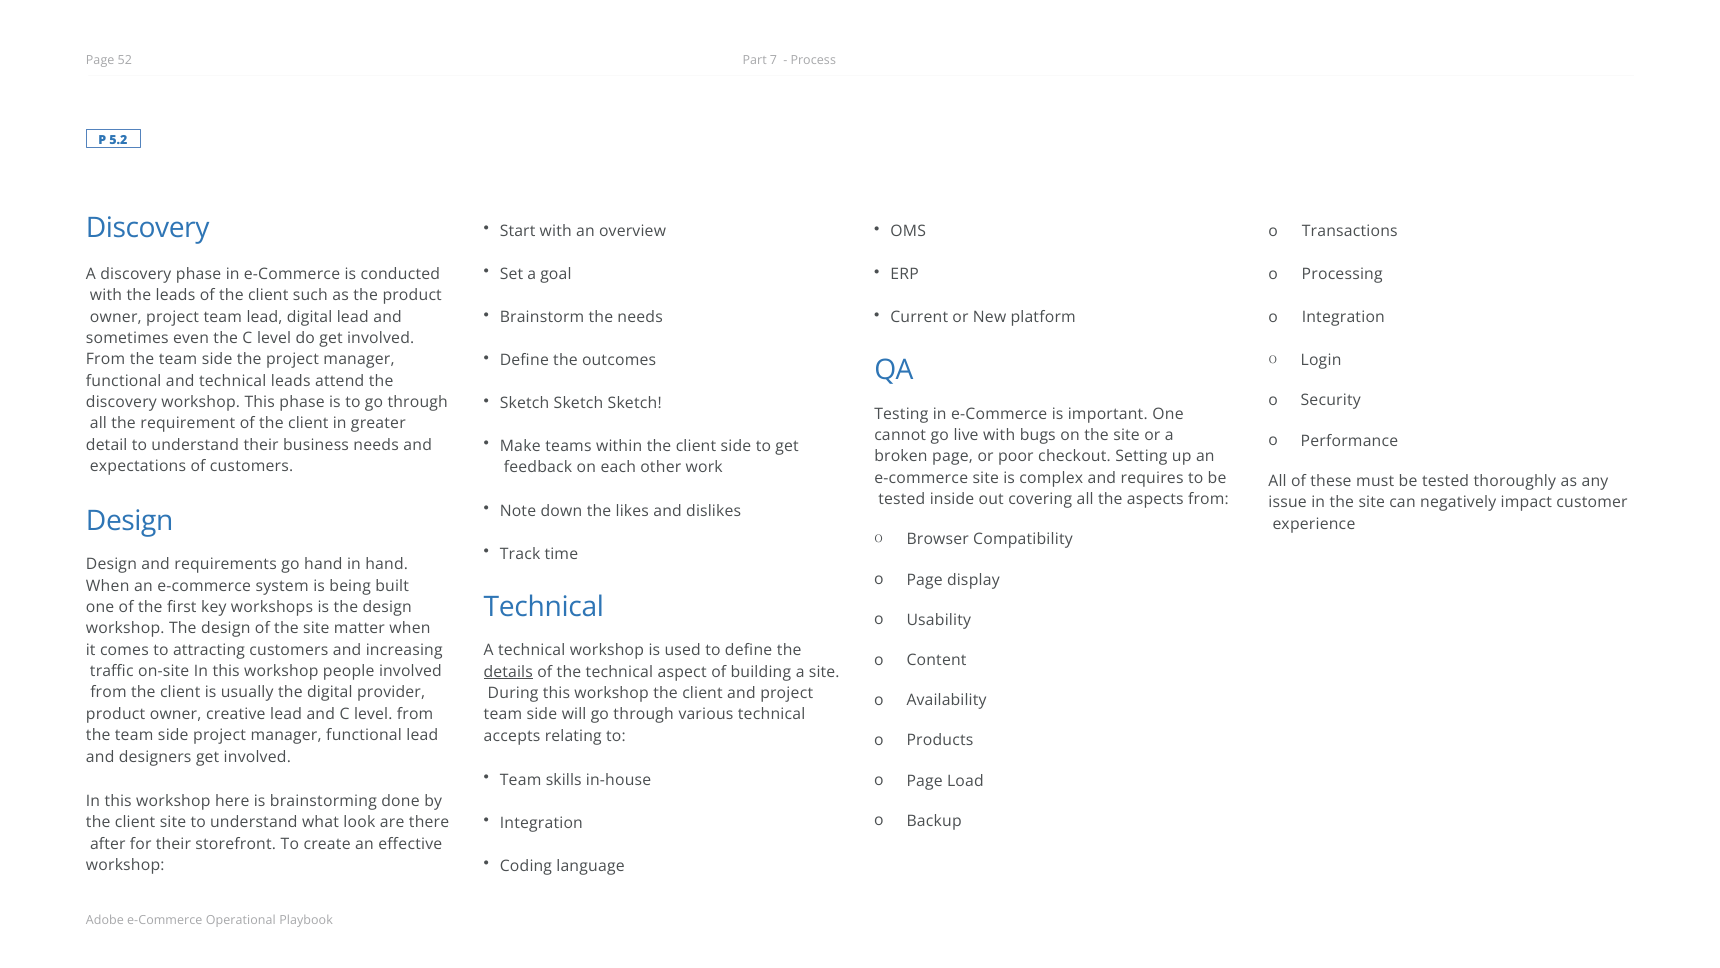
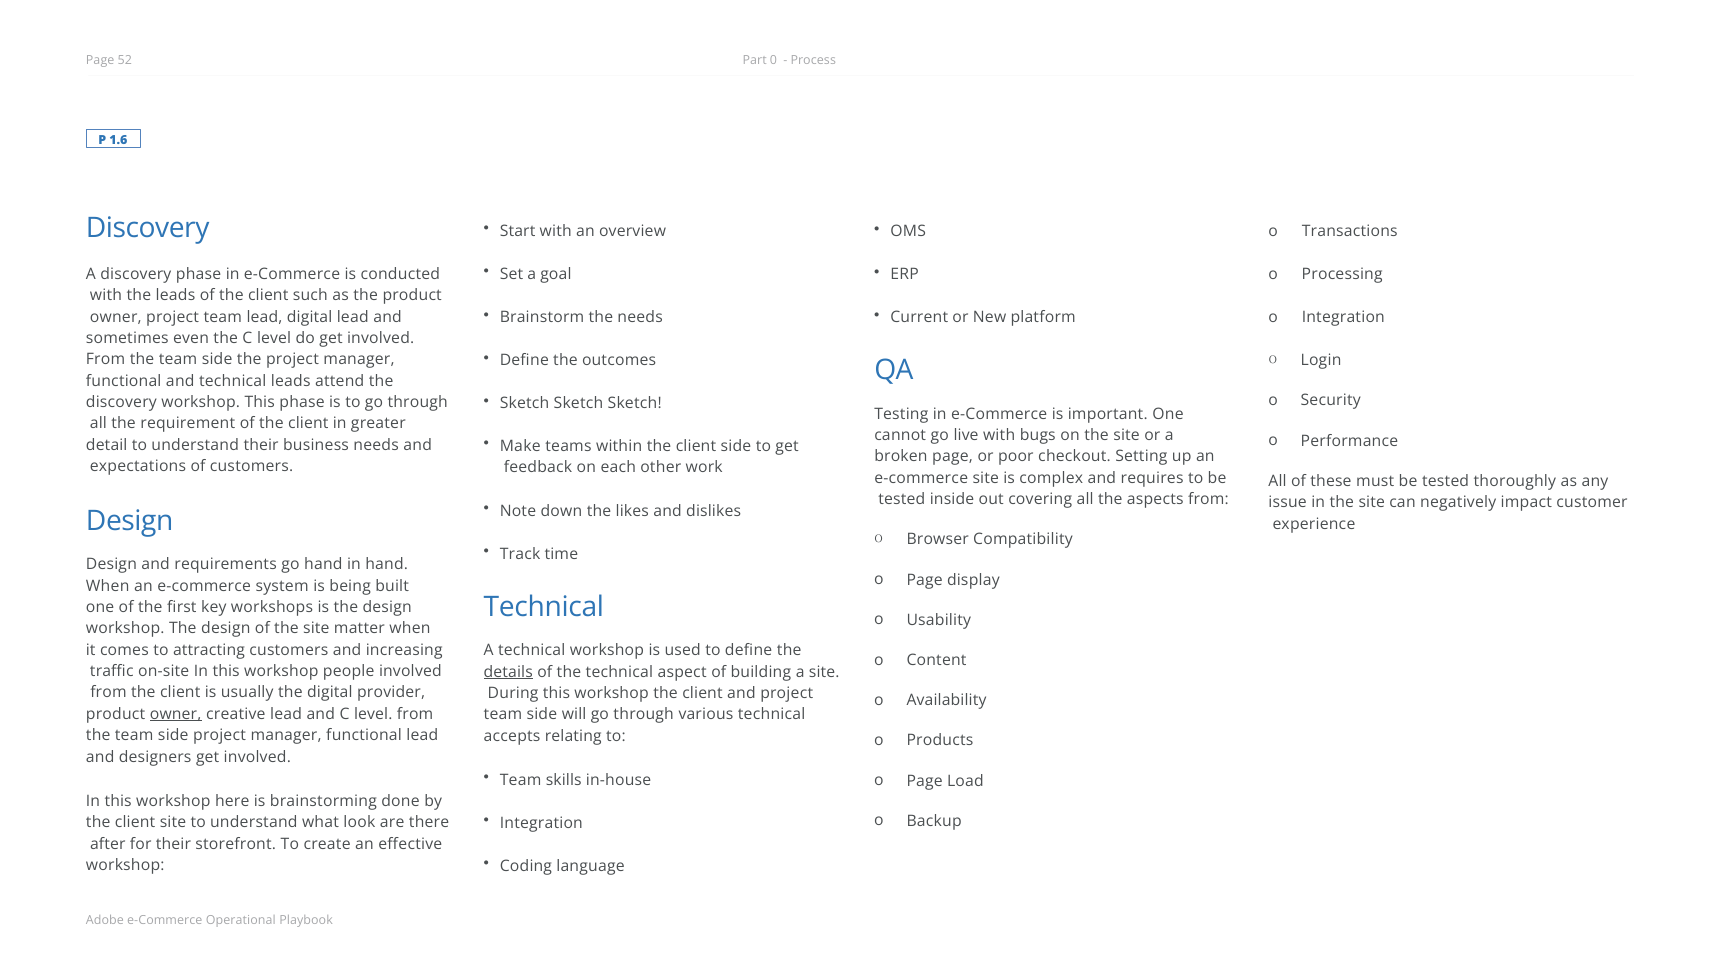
7: 7 -> 0 (774, 60)
5.2: 5.2 -> 1.6 (118, 140)
owner underline: none -> present (176, 714)
